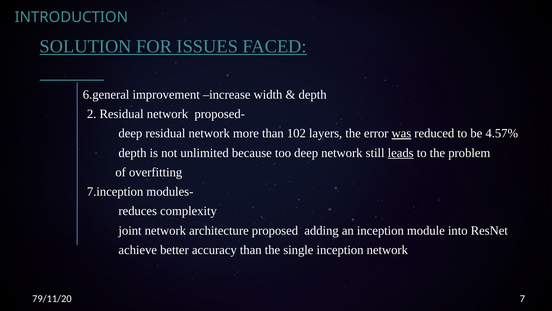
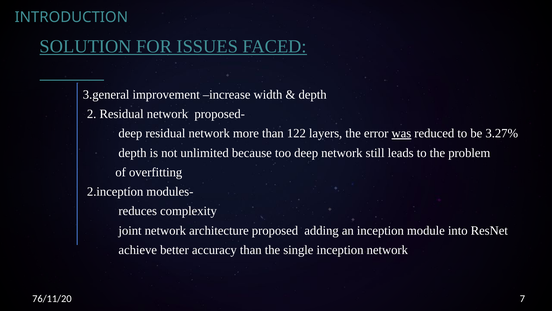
6.general: 6.general -> 3.general (106, 94)
102: 102 -> 122 (296, 133)
4.57%: 4.57% -> 3.27% (502, 133)
leads underline: present -> none (401, 153)
7.inception: 7.inception -> 2.inception (115, 191)
79/11/20: 79/11/20 -> 76/11/20 (52, 298)
